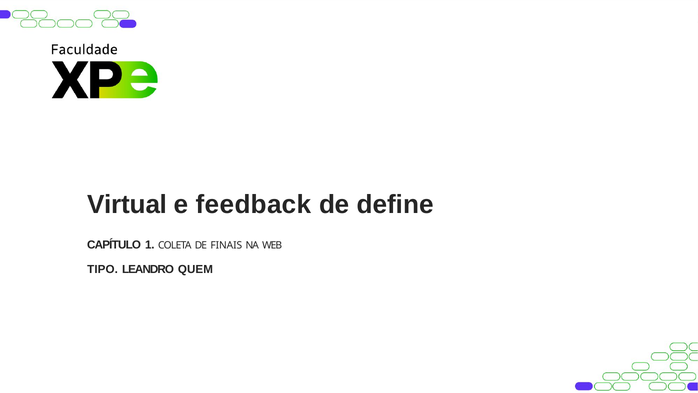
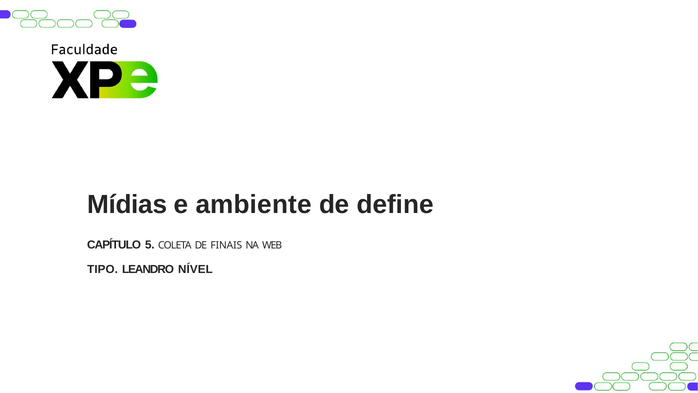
Virtual: Virtual -> Mídias (127, 205)
feedback: feedback -> ambiente (254, 205)
1: 1 -> 5 (150, 245)
QUEM: QUEM -> NÍVEL (195, 269)
